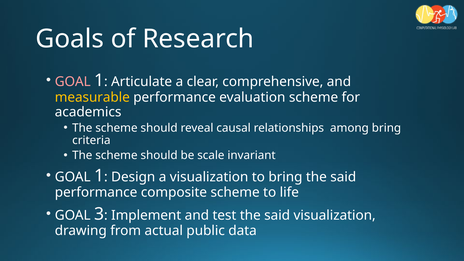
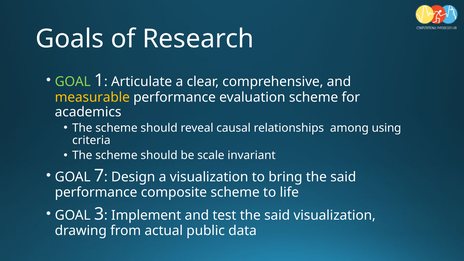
GOAL colour: pink -> light green (73, 82)
among bring: bring -> using (387, 128)
1: 1 -> 7 (99, 176)
